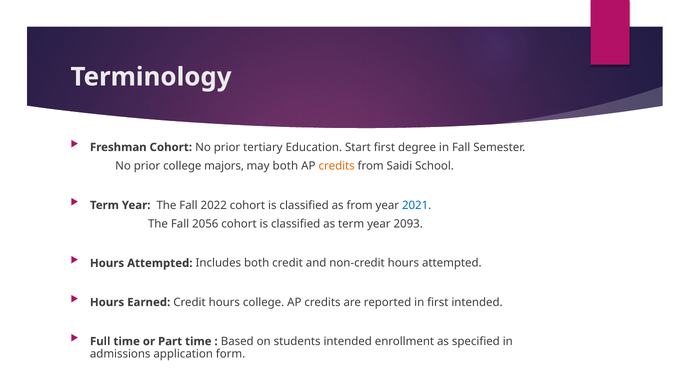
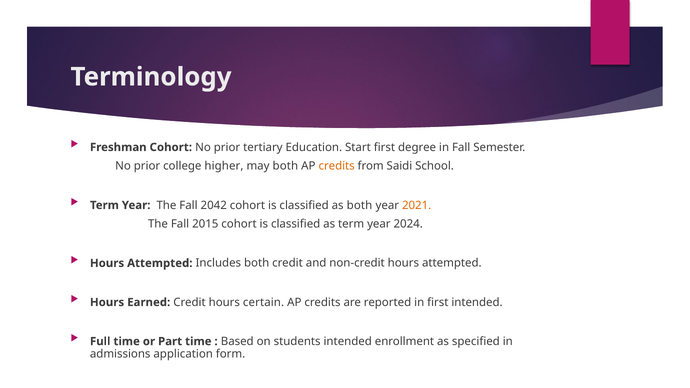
majors: majors -> higher (224, 166)
2022: 2022 -> 2042 (214, 205)
as from: from -> both (360, 205)
2021 colour: blue -> orange (417, 205)
2056: 2056 -> 2015 (205, 224)
2093: 2093 -> 2024 (408, 224)
hours college: college -> certain (264, 302)
